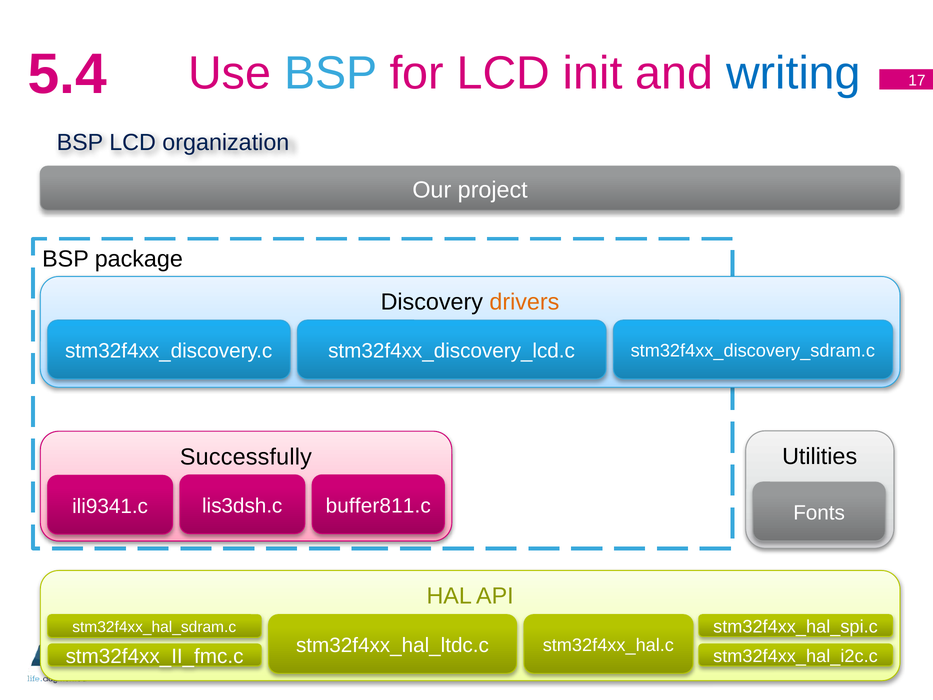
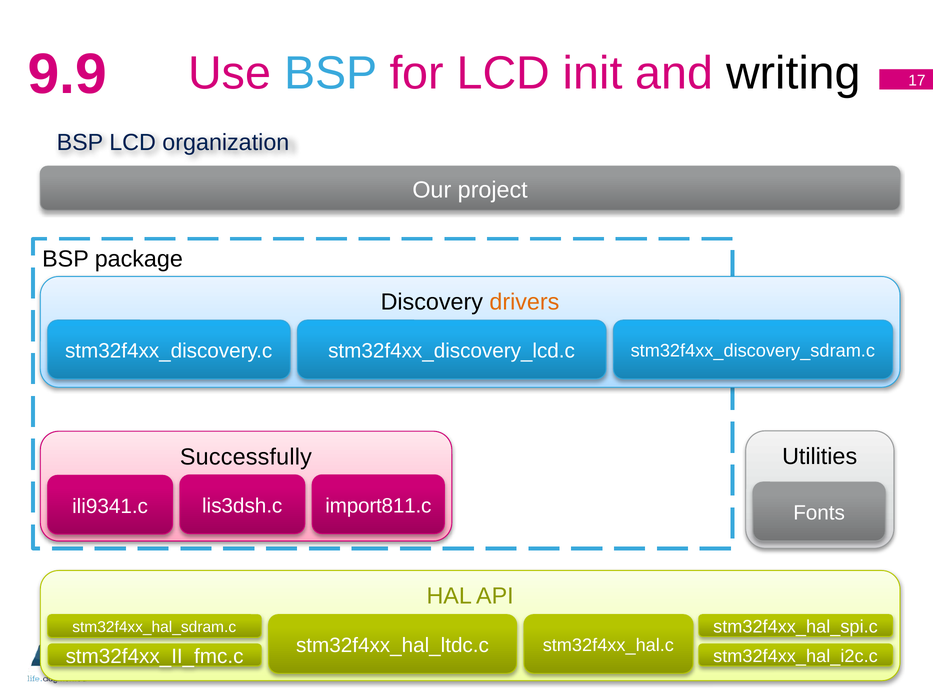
5.4: 5.4 -> 9.9 (67, 74)
writing colour: blue -> black (793, 73)
buffer811.c: buffer811.c -> import811.c (378, 506)
